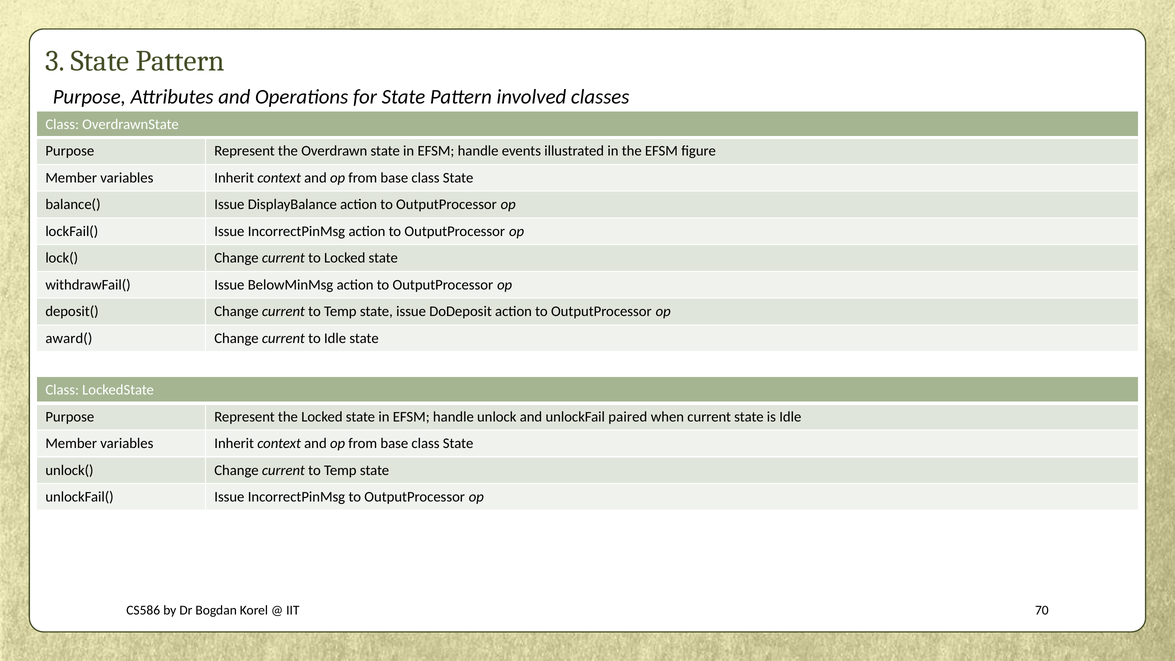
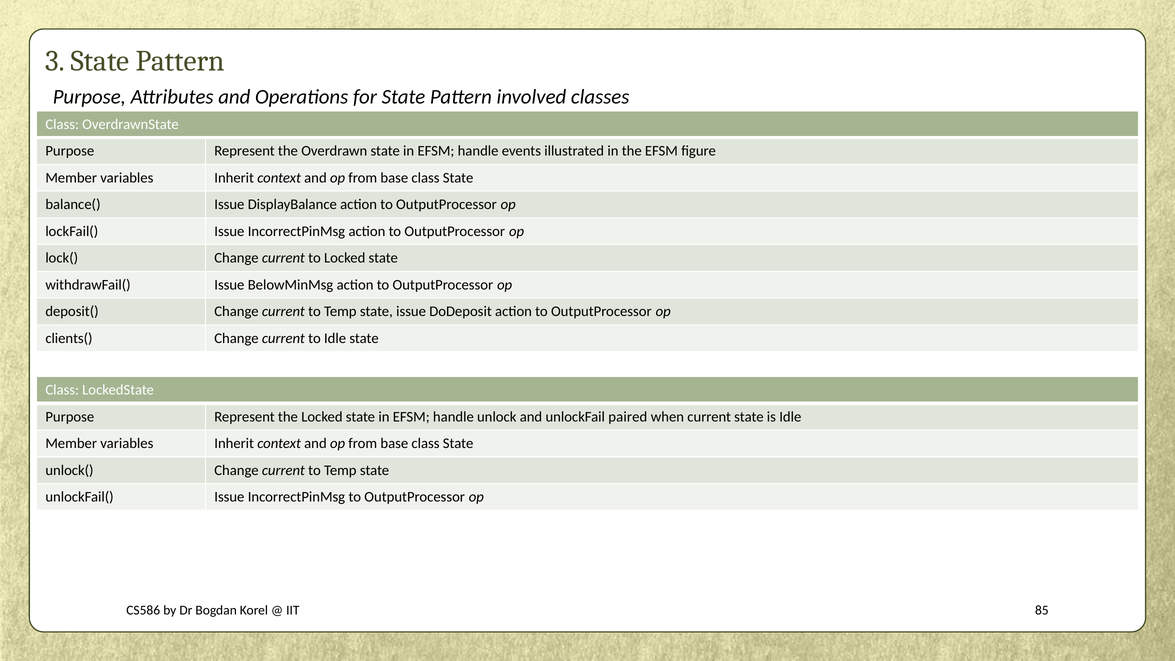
award(: award( -> clients( (69, 338)
70: 70 -> 85 (1042, 610)
